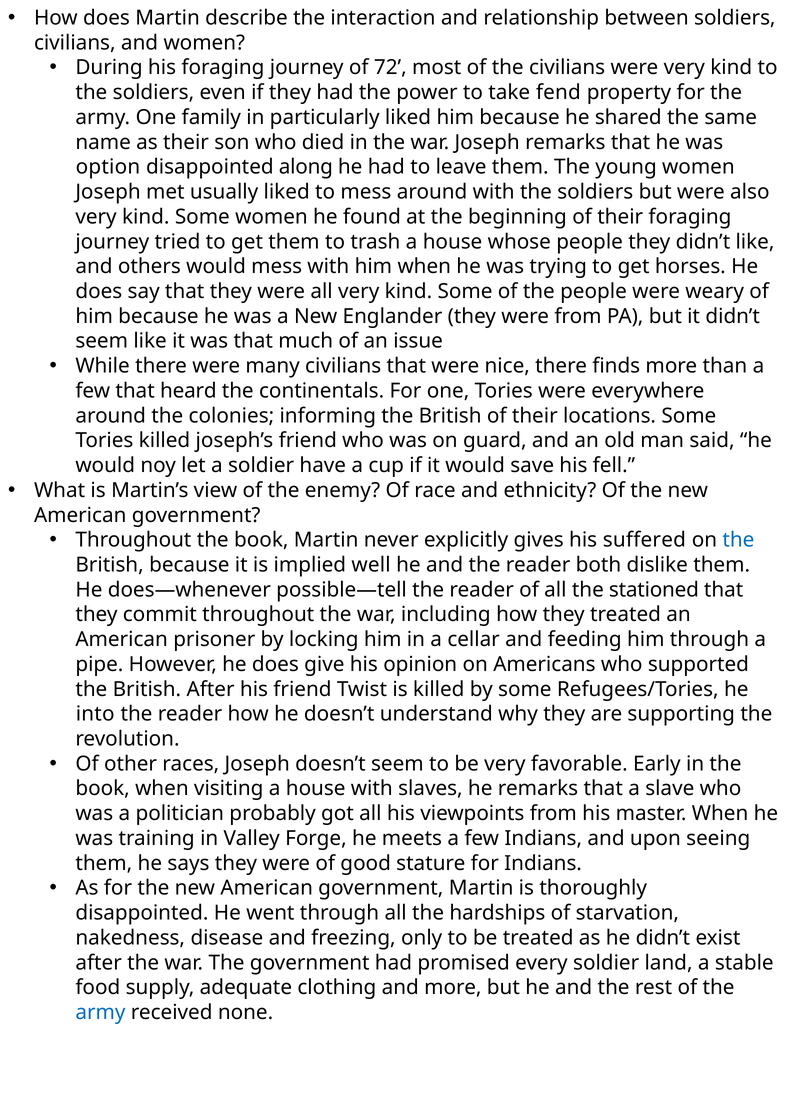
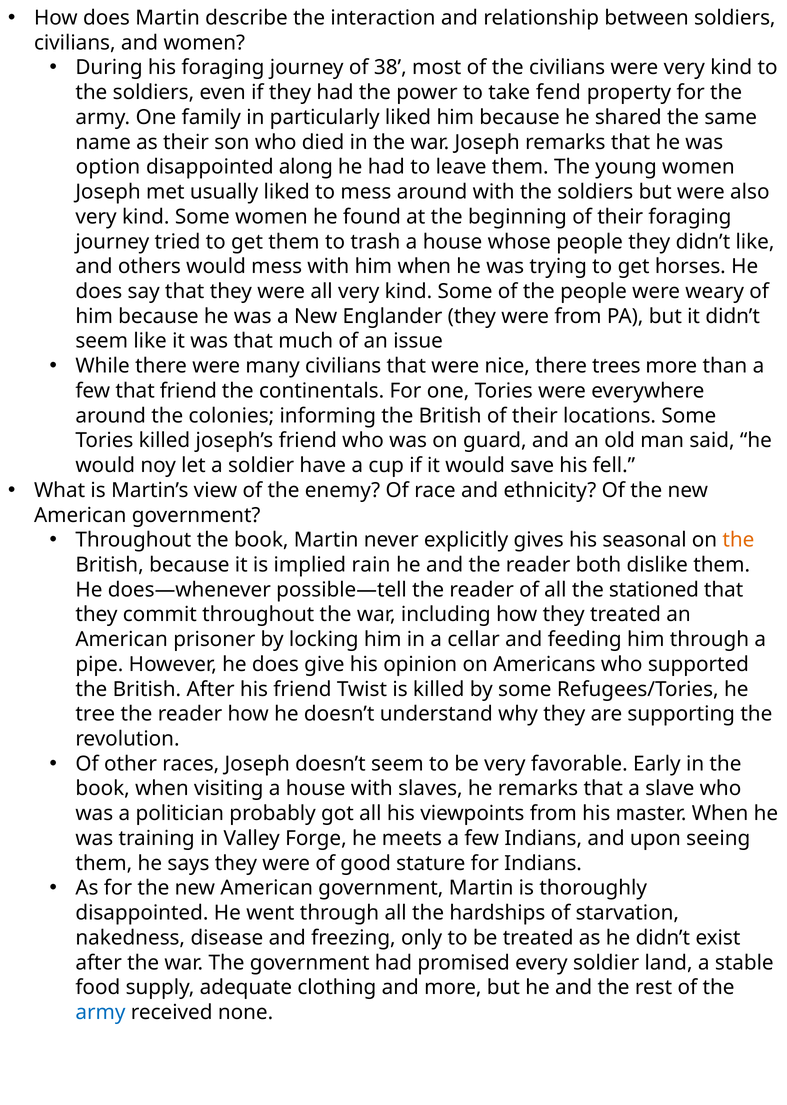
72: 72 -> 38 (390, 68)
finds: finds -> trees (616, 366)
that heard: heard -> friend (188, 391)
suffered: suffered -> seasonal (645, 540)
the colour: blue -> orange (738, 540)
well: well -> rain (371, 565)
into: into -> tree (95, 714)
